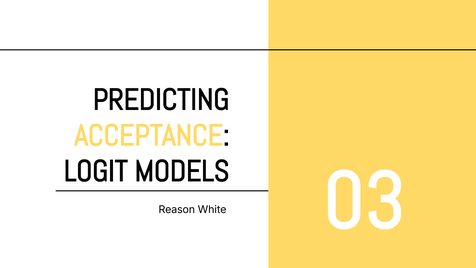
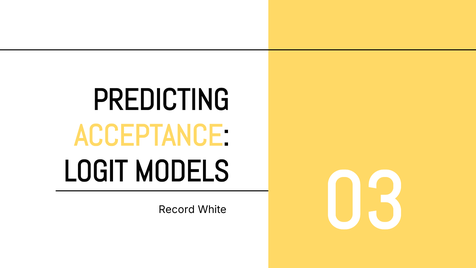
Reason: Reason -> Record (177, 209)
